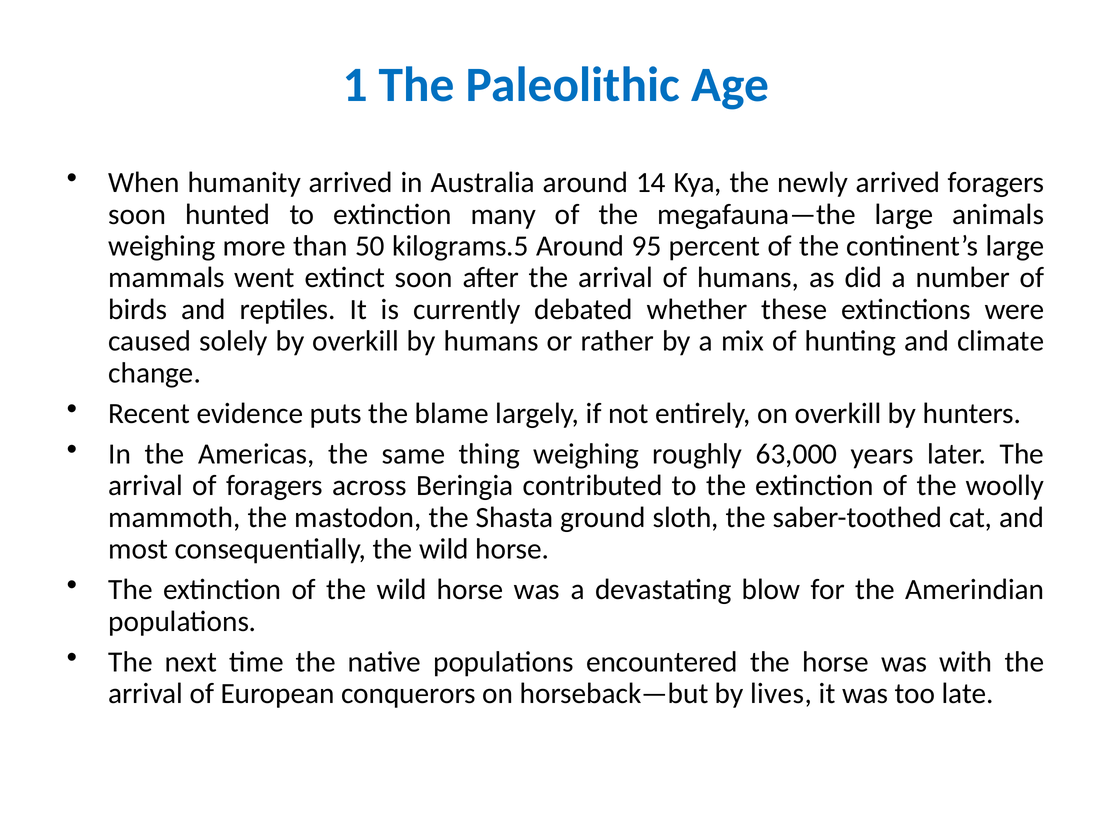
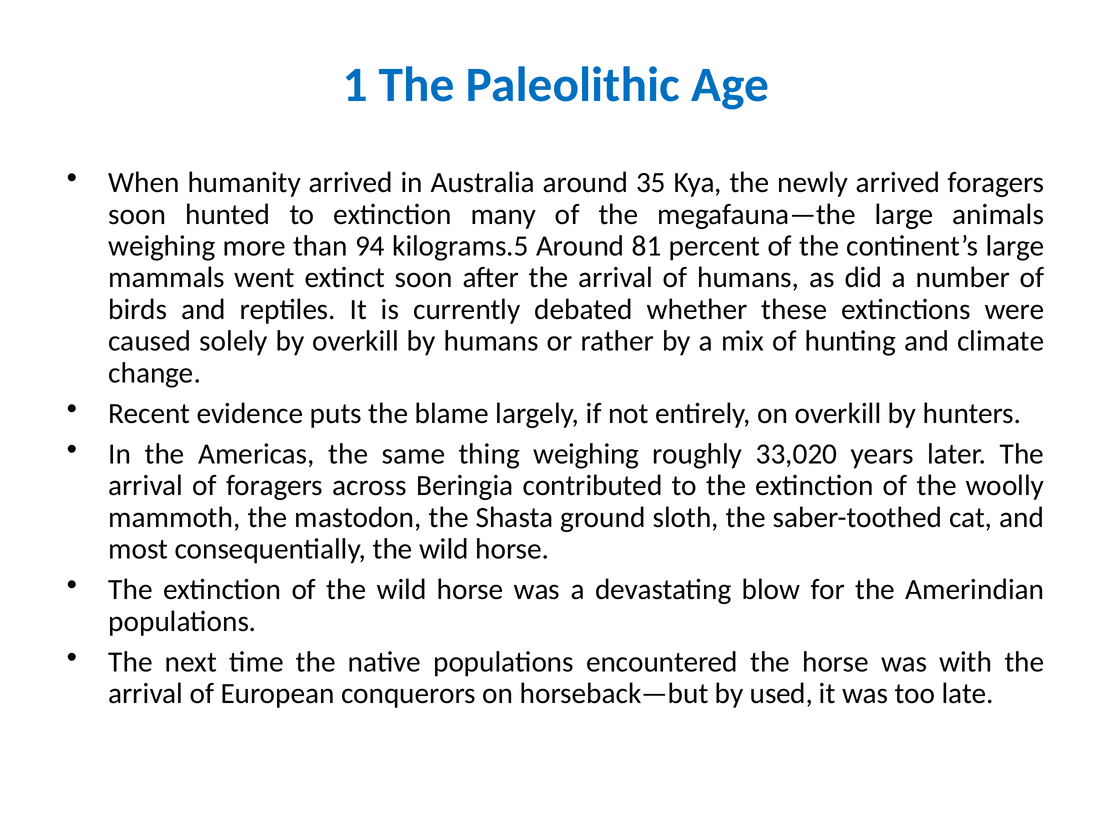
14: 14 -> 35 (651, 183)
50: 50 -> 94 (370, 246)
95: 95 -> 81 (647, 246)
63,000: 63,000 -> 33,020 (796, 454)
lives: lives -> used (781, 694)
